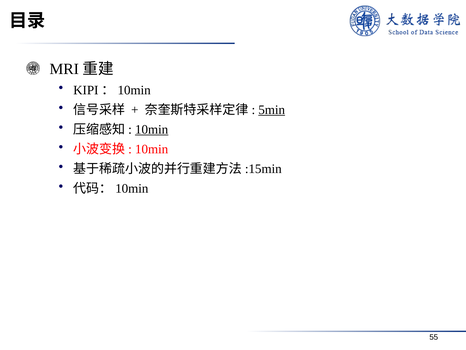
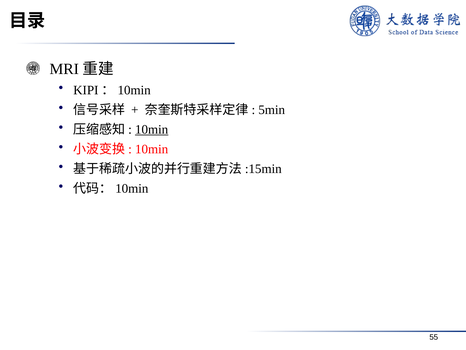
5min underline: present -> none (272, 110)
